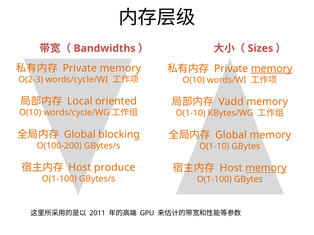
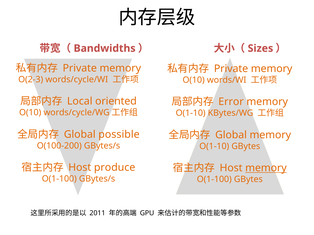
memory underline: present -> none (272, 69)
Vadd: Vadd -> Error (231, 102)
blocking: blocking -> possible (119, 135)
